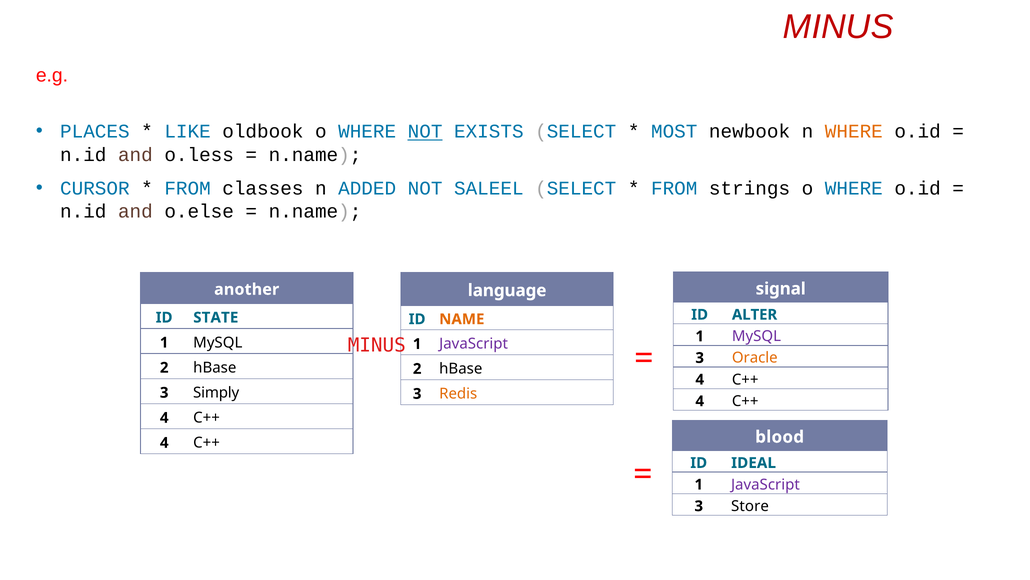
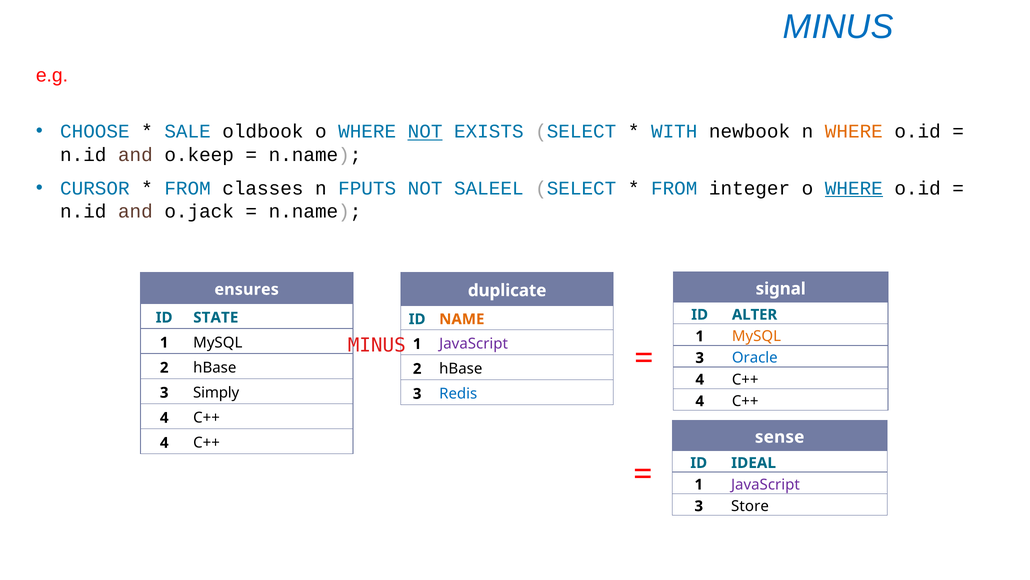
MINUS colour: red -> blue (838, 27)
PLACES: PLACES -> CHOOSE (95, 131)
LIKE: LIKE -> SALE (188, 131)
MOST: MOST -> WITH (674, 131)
o.less: o.less -> o.keep (199, 155)
ADDED: ADDED -> FPUTS (367, 188)
strings: strings -> integer (750, 188)
WHERE underline: none -> present (854, 188)
o.else: o.else -> o.jack (199, 211)
another: another -> ensures (247, 289)
language: language -> duplicate (507, 290)
MySQL colour: purple -> orange (757, 336)
Oracle colour: orange -> blue (755, 358)
Redis colour: orange -> blue (458, 393)
blood: blood -> sense (780, 437)
